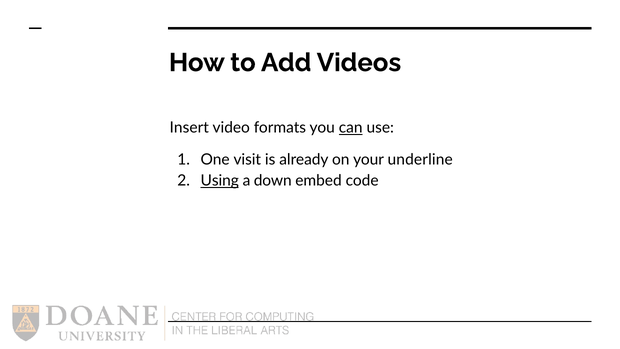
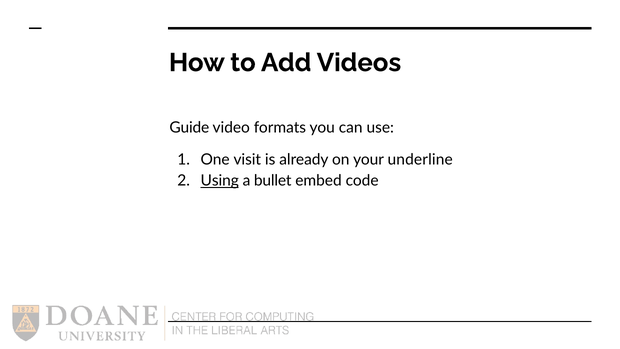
Insert: Insert -> Guide (189, 128)
can underline: present -> none (351, 128)
down: down -> bullet (273, 181)
